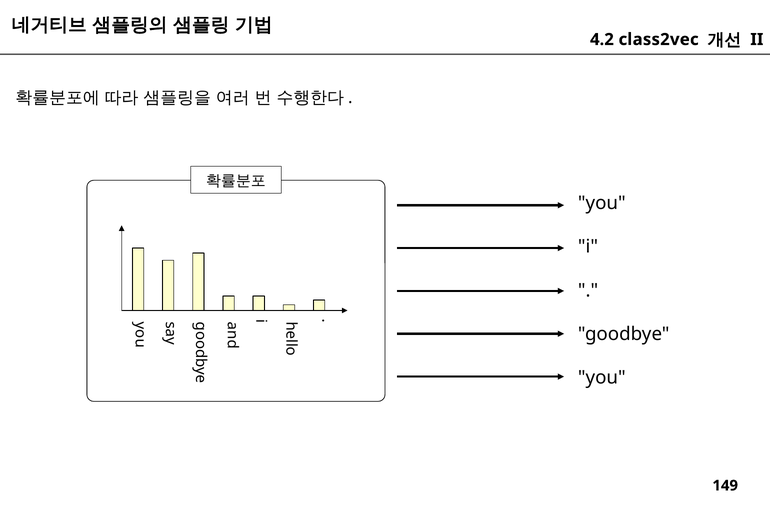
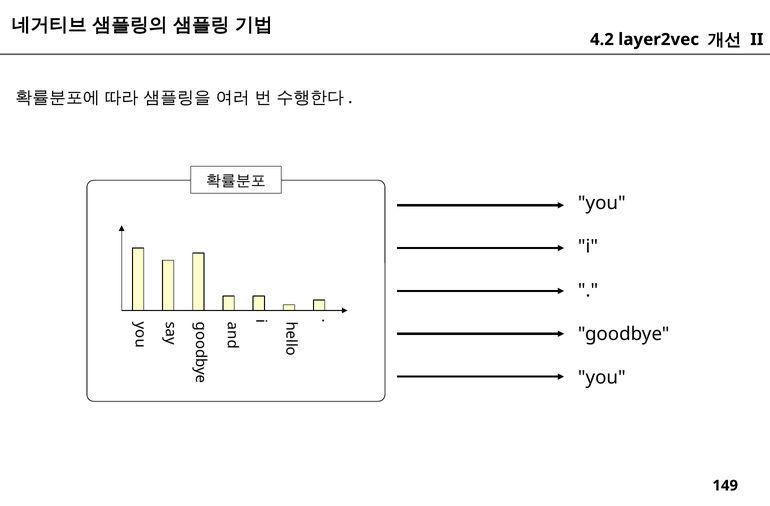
class2vec: class2vec -> layer2vec (659, 39)
